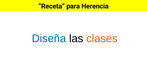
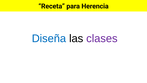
clases colour: orange -> purple (102, 38)
